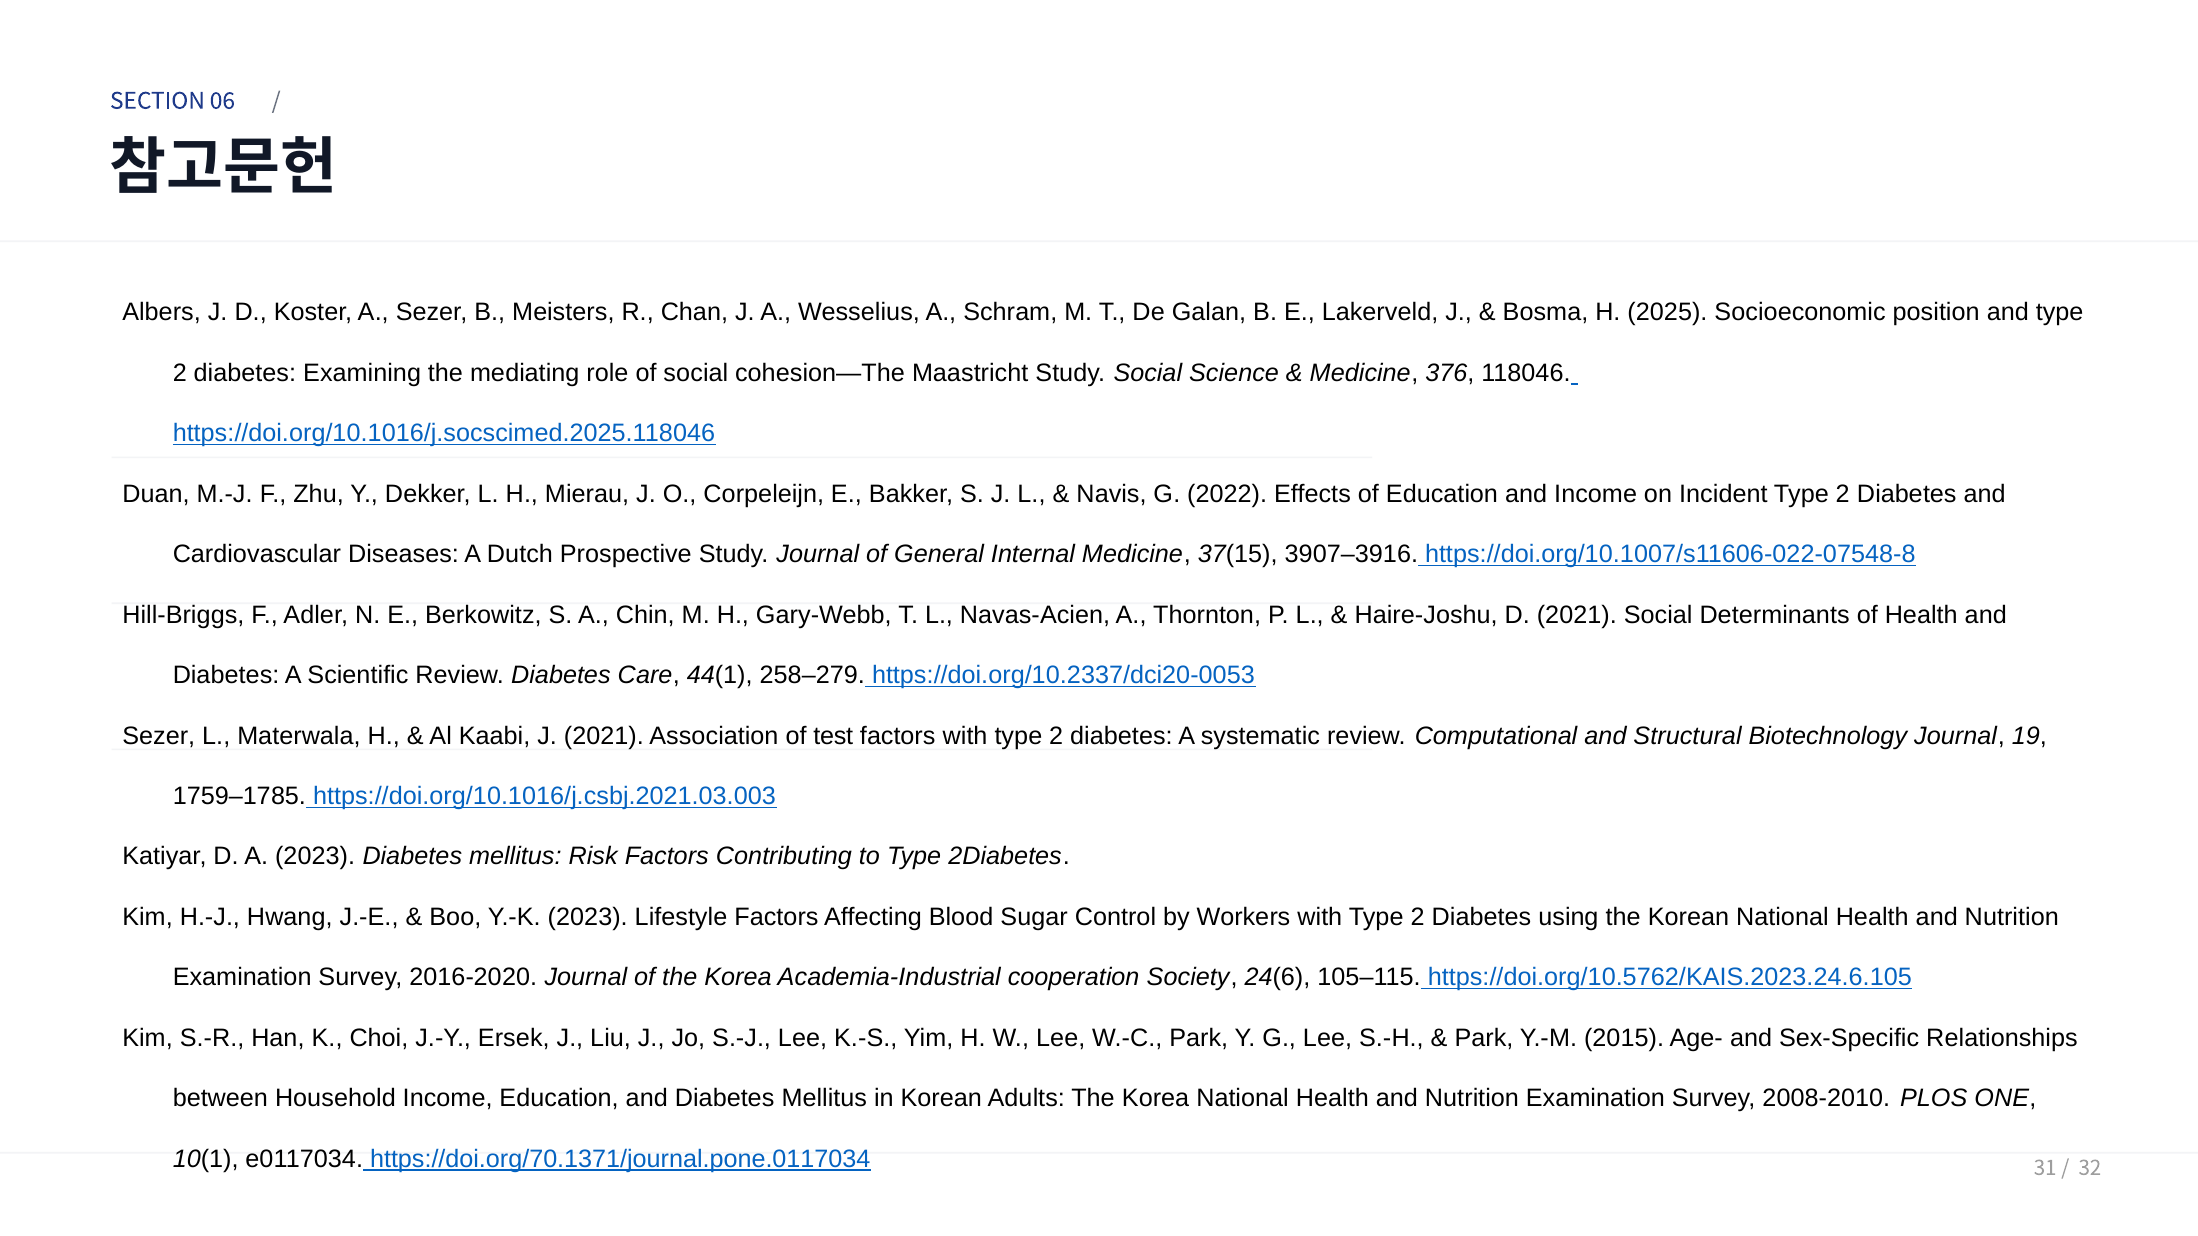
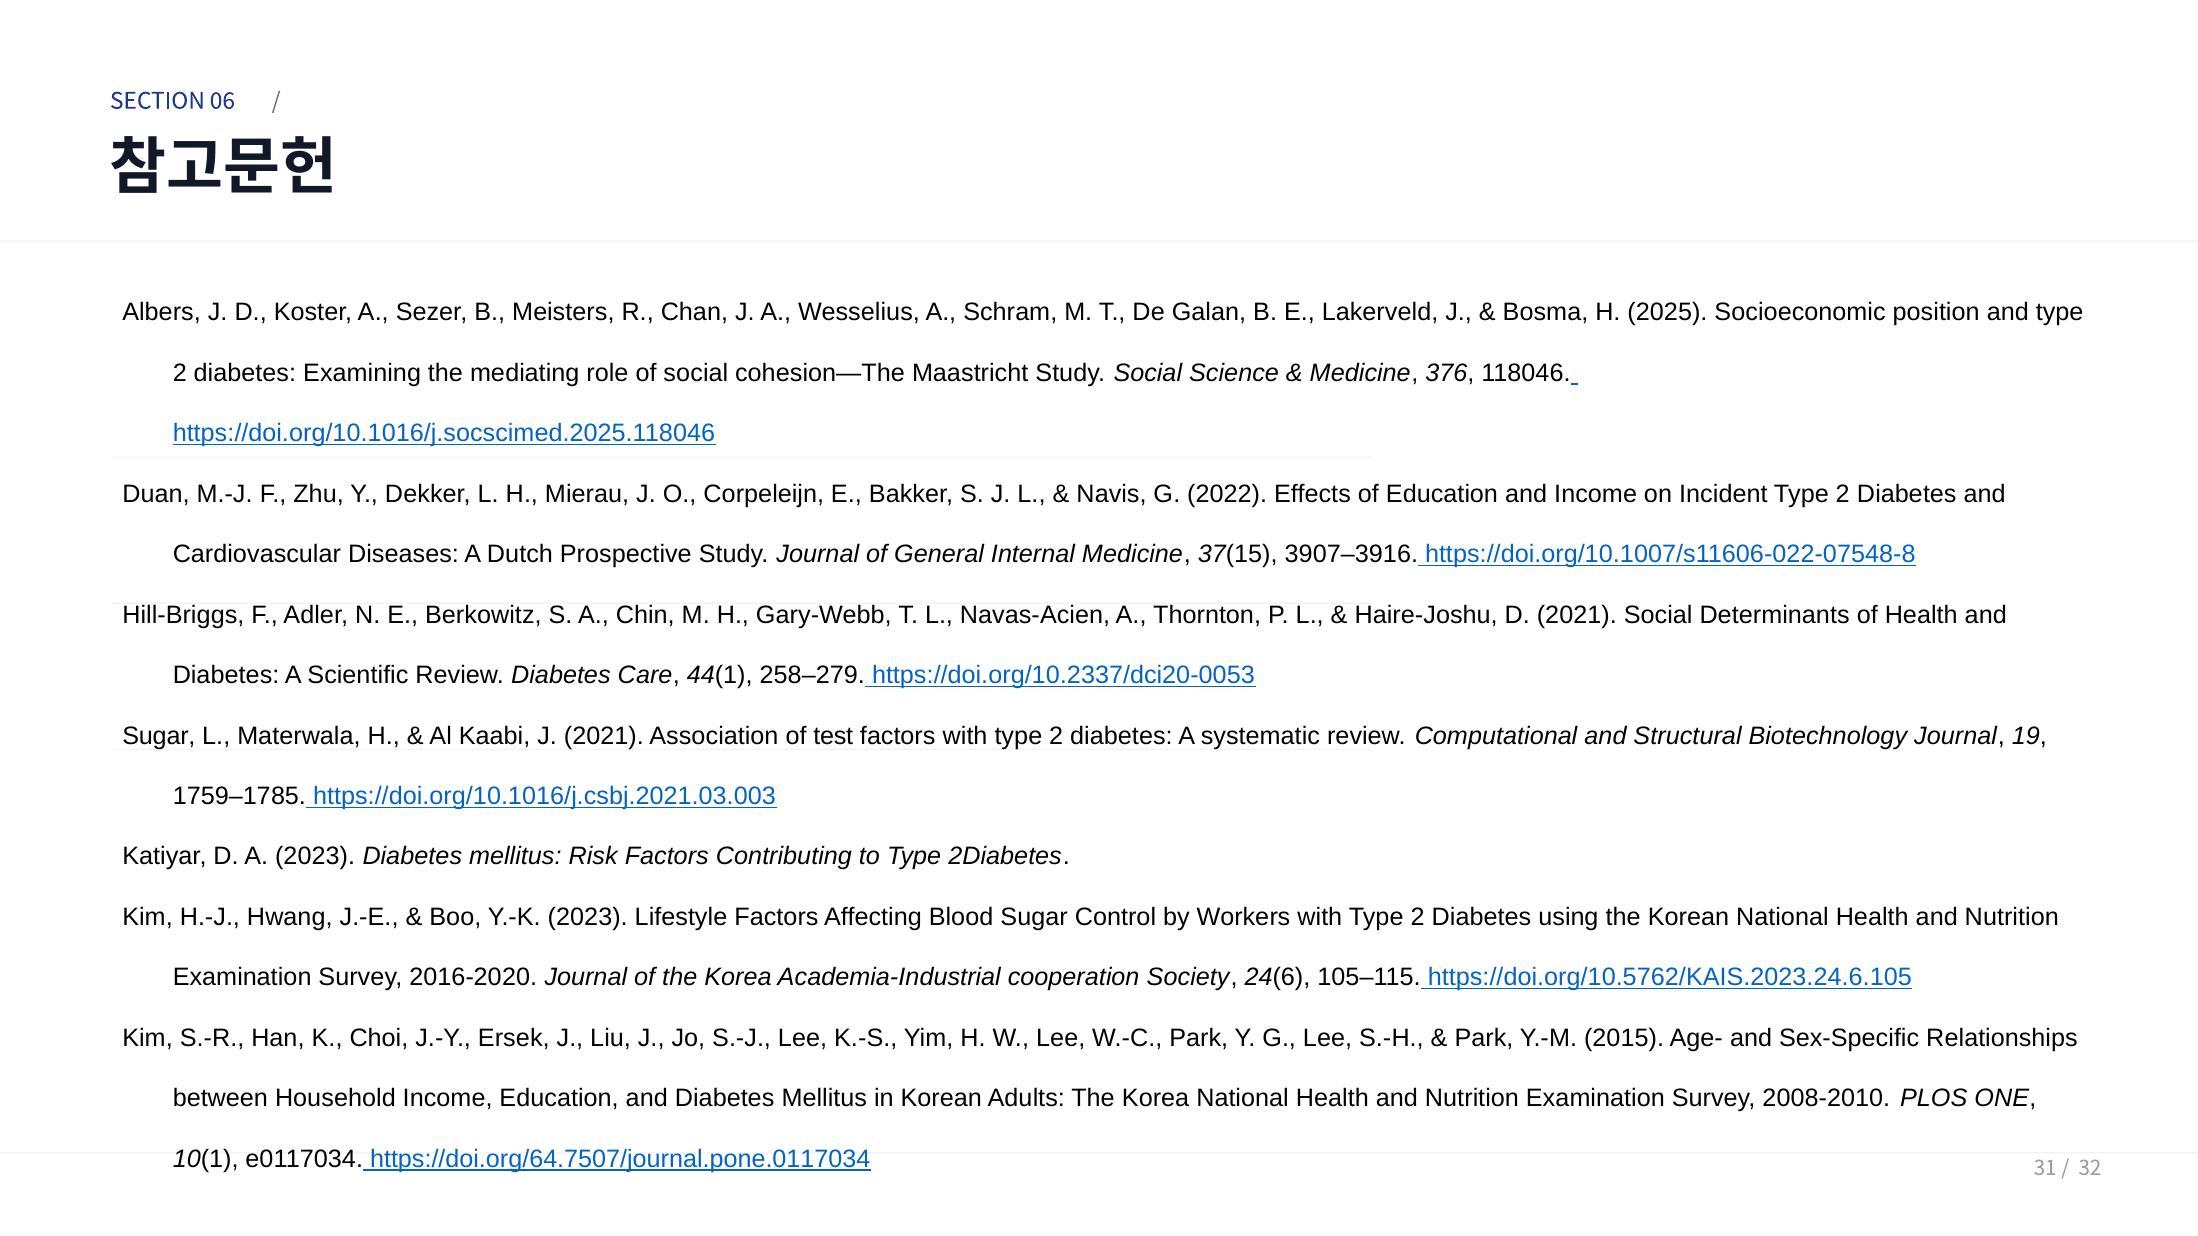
Sezer: Sezer -> Sugar (159, 736)
https://doi.org/70.1371/journal.pone.0117034: https://doi.org/70.1371/journal.pone.0117034 -> https://doi.org/64.7507/journal.pone.0117034 (620, 1159)
